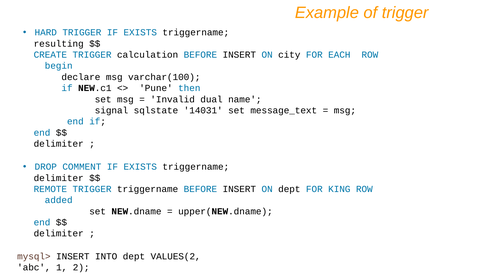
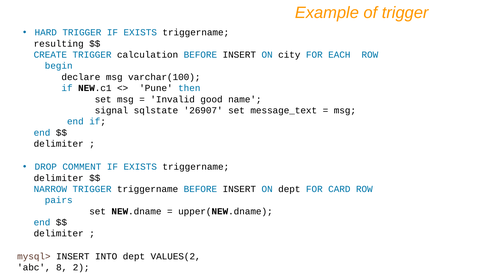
dual: dual -> good (212, 99)
14031: 14031 -> 26907 (203, 110)
REMOTE: REMOTE -> NARROW (50, 189)
KING: KING -> CARD (339, 189)
added: added -> pairs (59, 200)
1: 1 -> 8 (62, 267)
